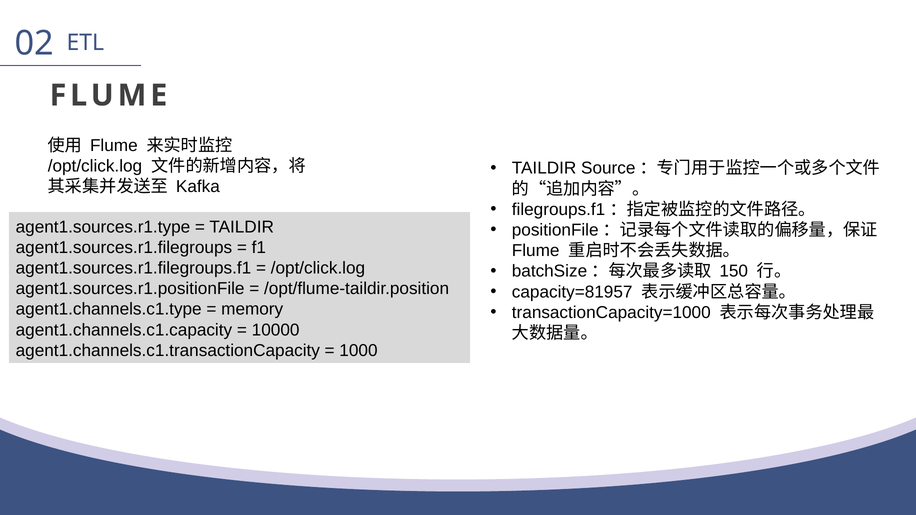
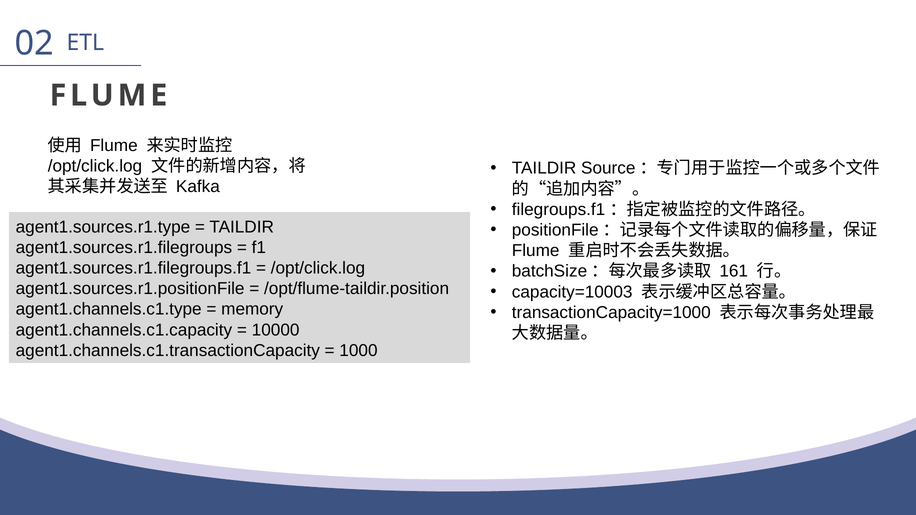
150: 150 -> 161 (734, 271)
capacity=81957: capacity=81957 -> capacity=10003 (572, 292)
